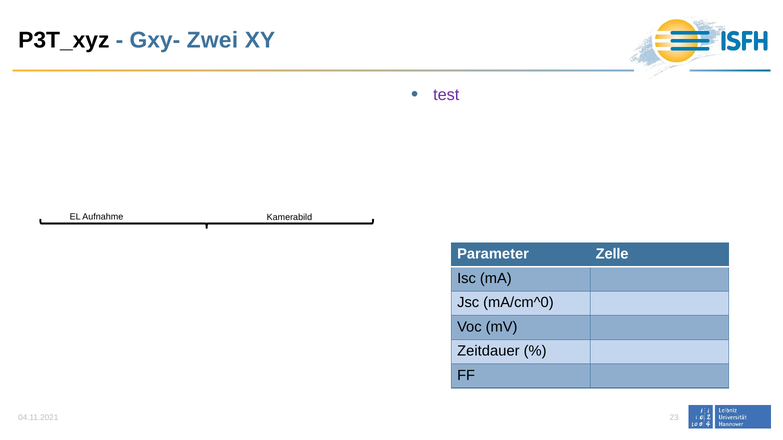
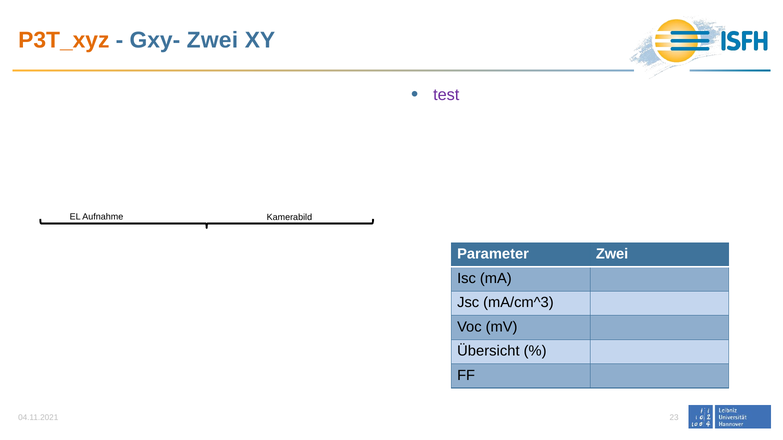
P3T_xyz colour: black -> orange (64, 40)
Parameter Zelle: Zelle -> Zwei (612, 254)
mA/cm^0: mA/cm^0 -> mA/cm^3 (518, 303)
Zeitdauer: Zeitdauer -> Übersicht (488, 351)
